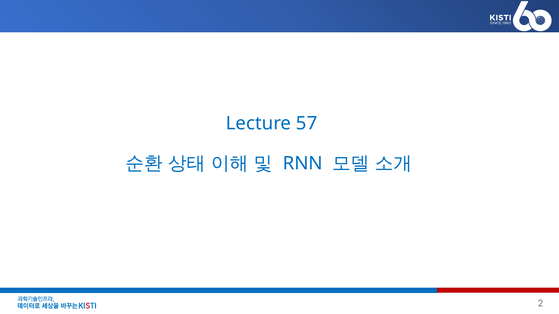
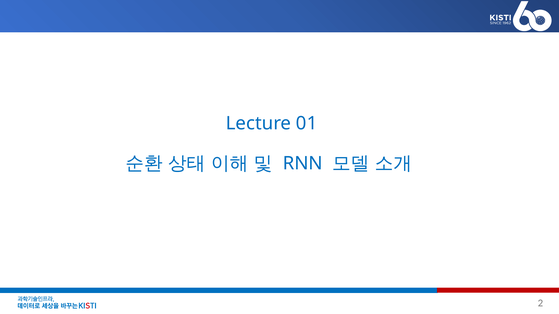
57: 57 -> 01 (307, 123)
